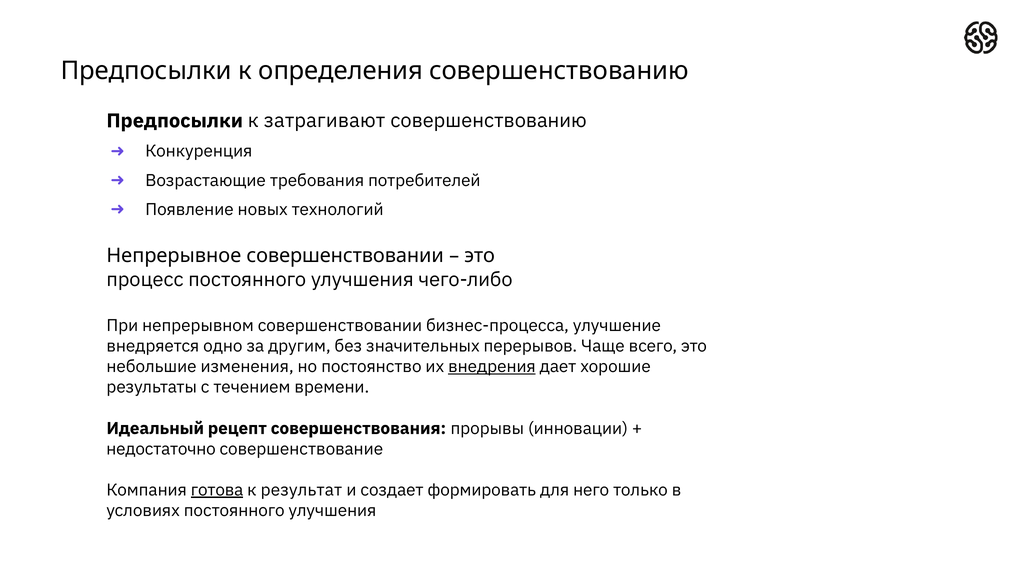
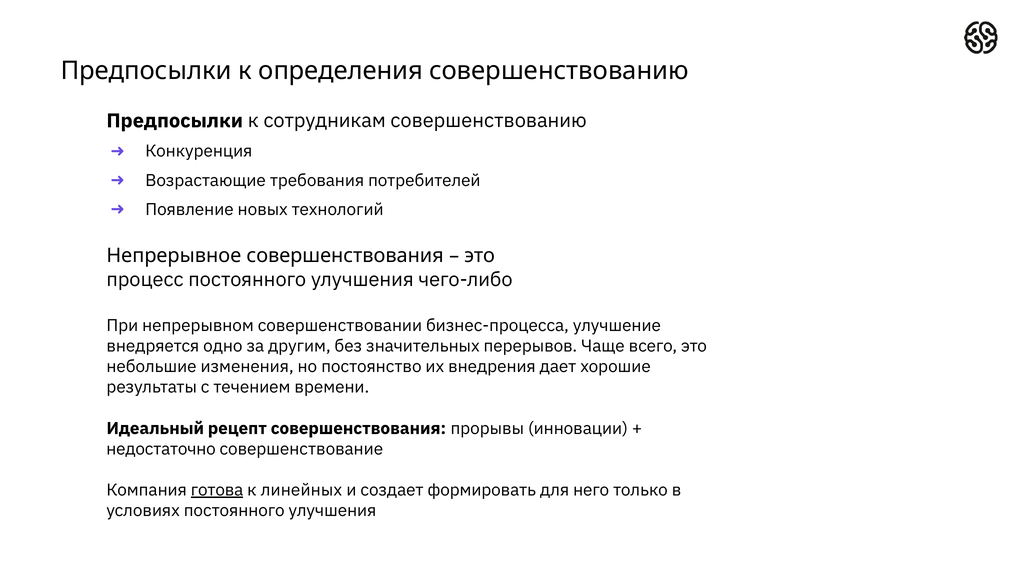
затрагивают: затрагивают -> сотрудникам (325, 121)
Непрерывное совершенствовании: совершенствовании -> совершенствования (345, 256)
внедрения underline: present -> none (492, 367)
результат: результат -> линейных (301, 490)
